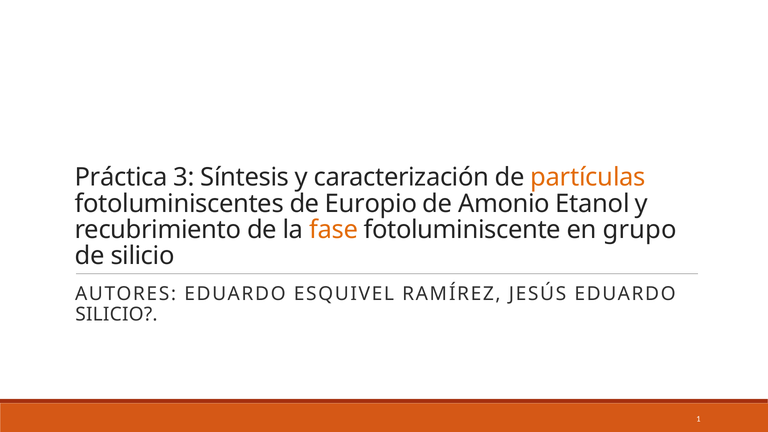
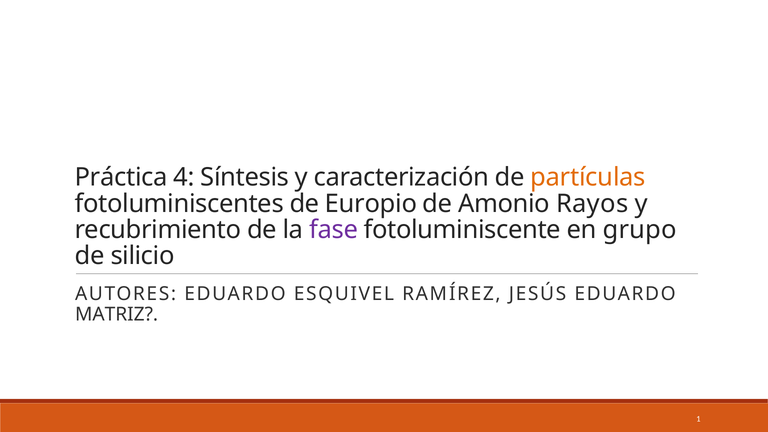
3: 3 -> 4 (184, 177)
Etanol: Etanol -> Rayos (592, 204)
fase colour: orange -> purple (334, 230)
SILICIO: SILICIO -> MATRIZ (117, 315)
